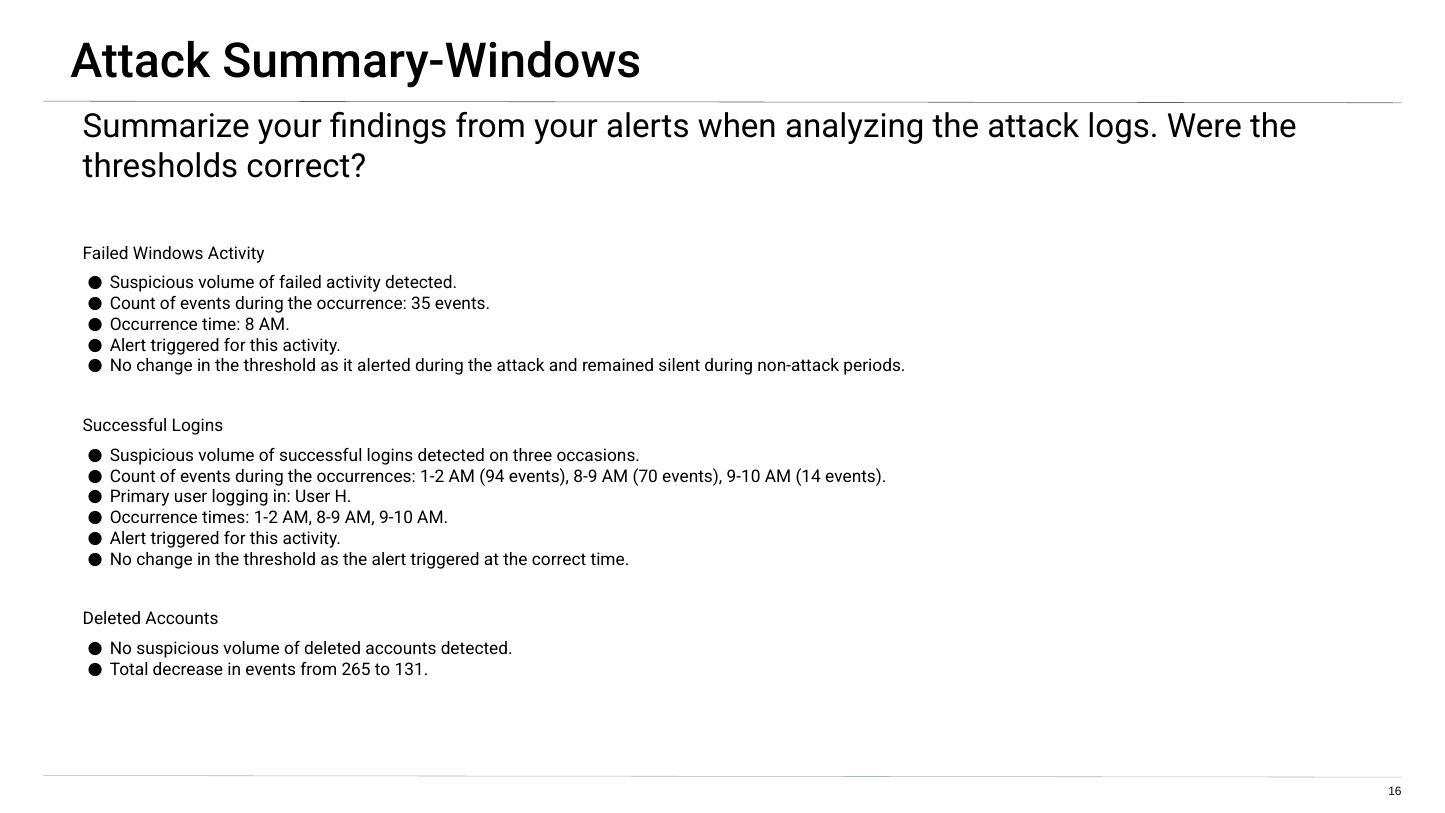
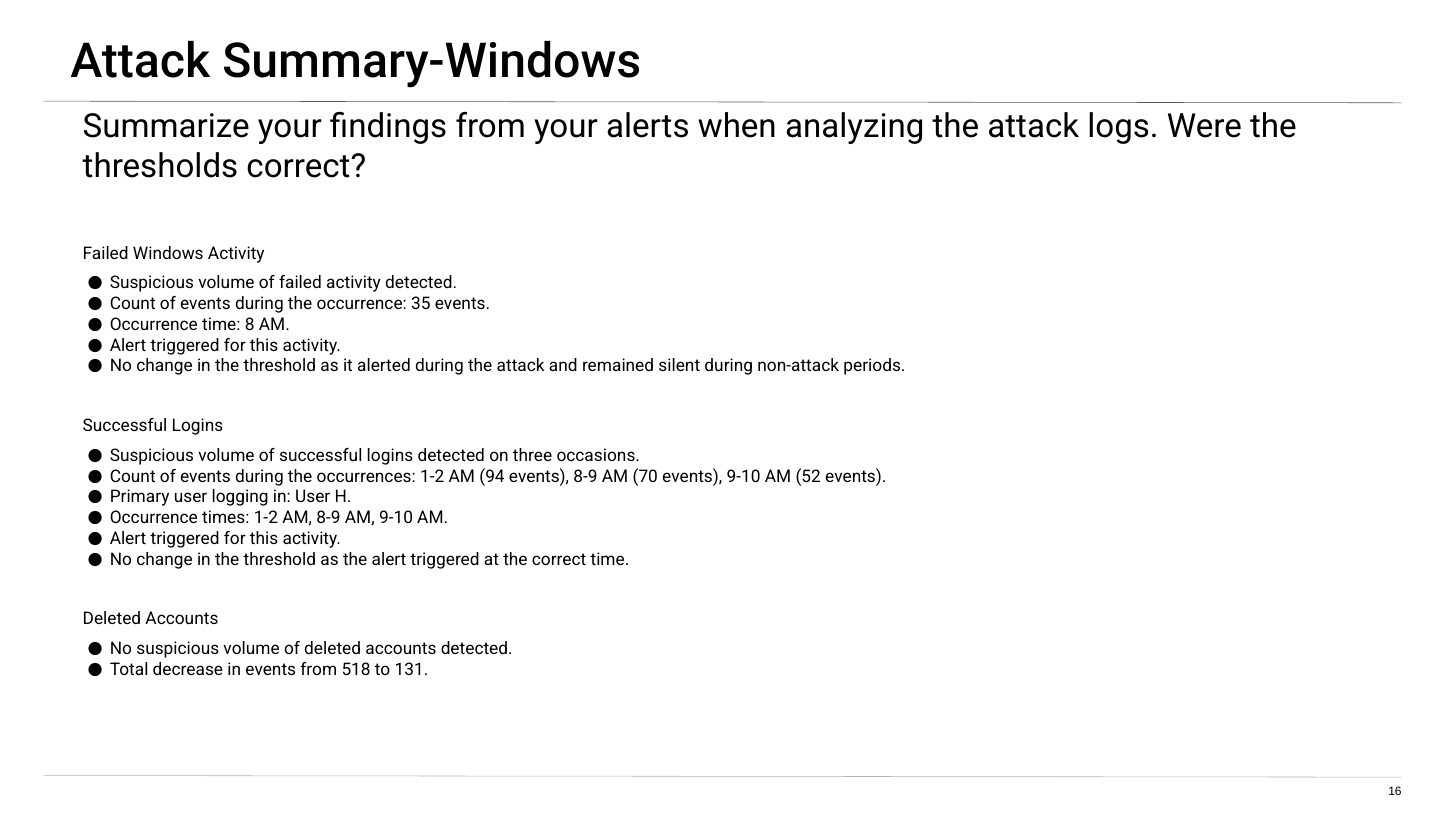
14: 14 -> 52 (808, 476)
265: 265 -> 518 (356, 670)
